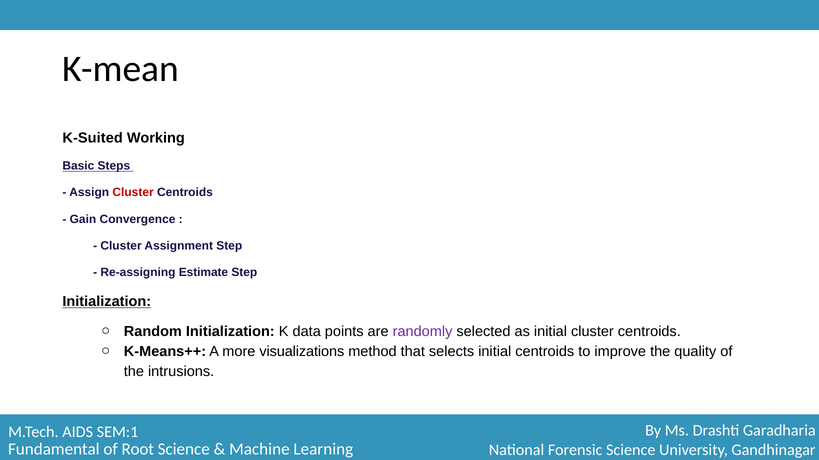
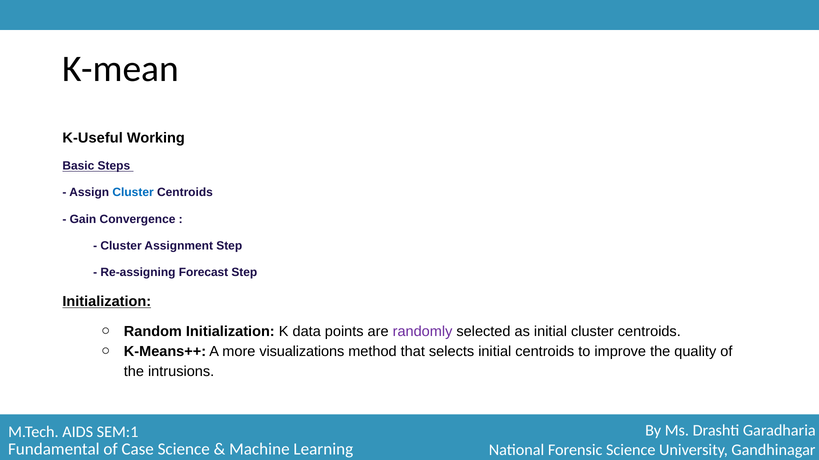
K-Suited: K-Suited -> K-Useful (93, 138)
Cluster colour: red -> blue (133, 193)
Estimate: Estimate -> Forecast (203, 273)
Root: Root -> Case (138, 450)
